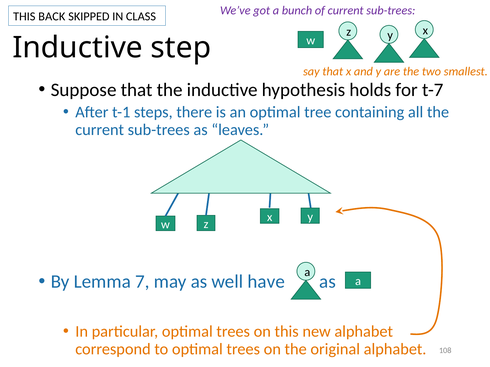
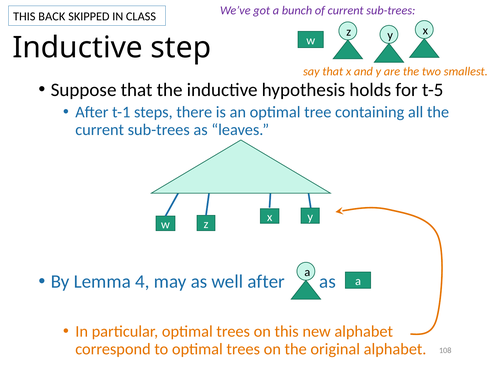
t-7: t-7 -> t-5 (433, 90)
7: 7 -> 4 (142, 282)
well have: have -> after (266, 282)
